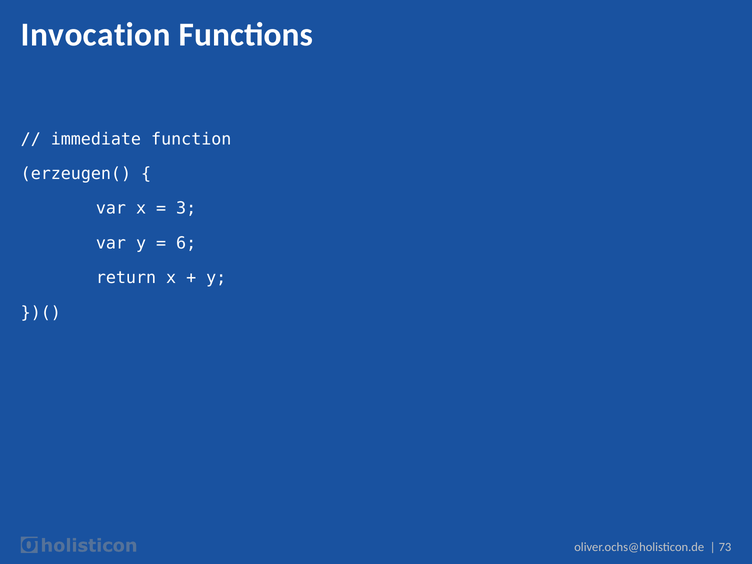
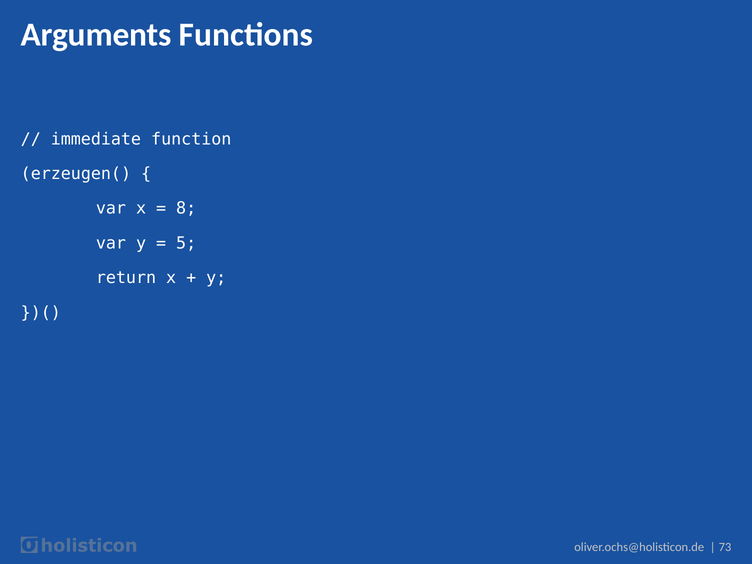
Invocation: Invocation -> Arguments (96, 35)
3: 3 -> 8 (186, 208)
6: 6 -> 5 (186, 243)
